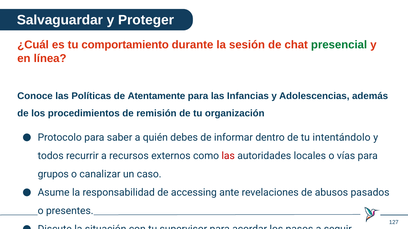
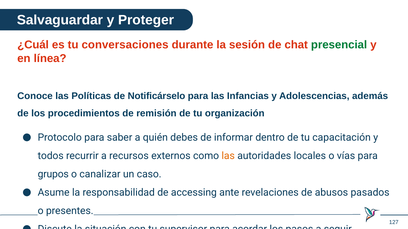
comportamiento: comportamiento -> conversaciones (125, 45)
Atentamente: Atentamente -> Notificárselo (156, 96)
intentándolo: intentándolo -> capacitación (342, 138)
las colour: red -> orange (228, 156)
